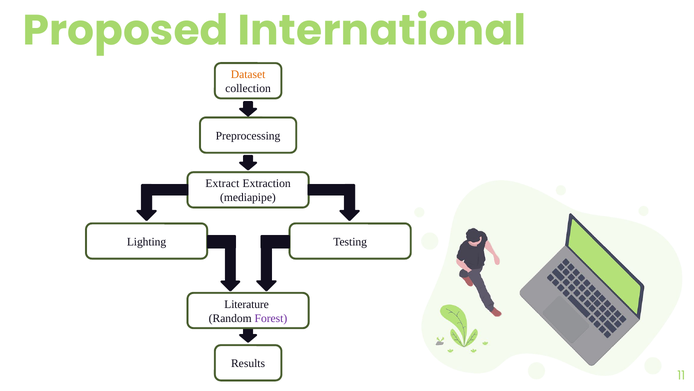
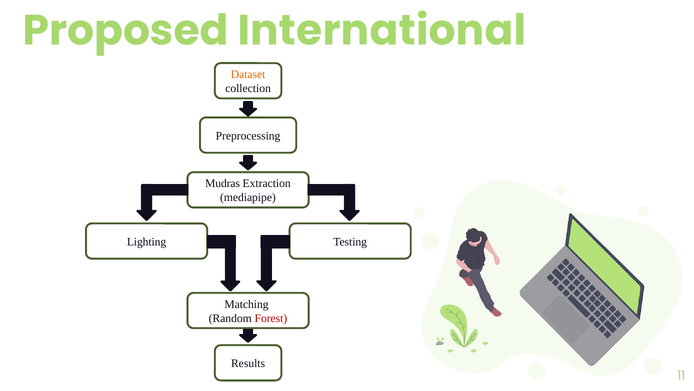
Extract: Extract -> Mudras (223, 183)
Literature: Literature -> Matching (247, 304)
Forest colour: purple -> red (271, 318)
